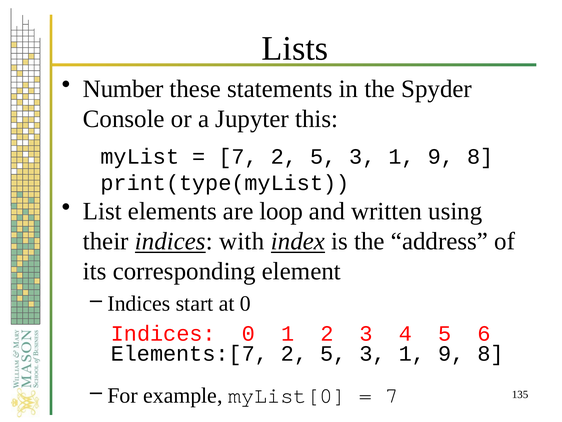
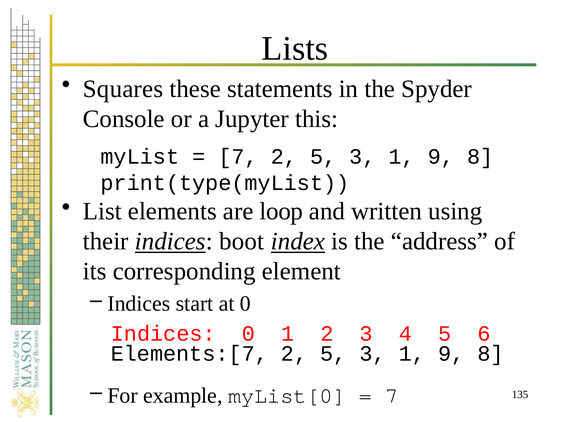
Number: Number -> Squares (123, 89)
with: with -> boot (242, 241)
